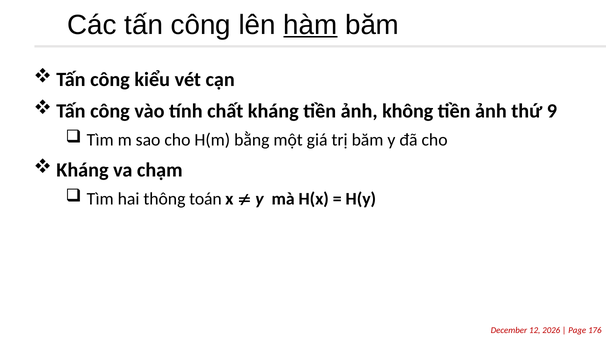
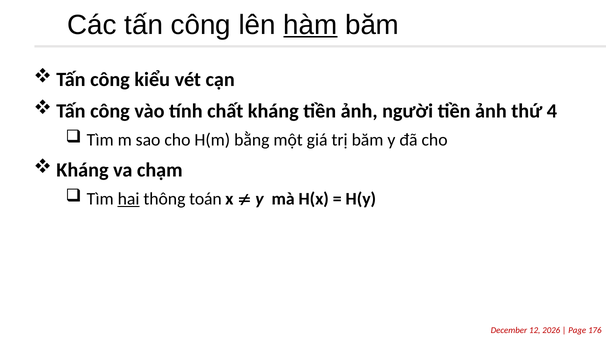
không: không -> người (408, 111)
9: 9 -> 4 (552, 111)
hai underline: none -> present (129, 199)
